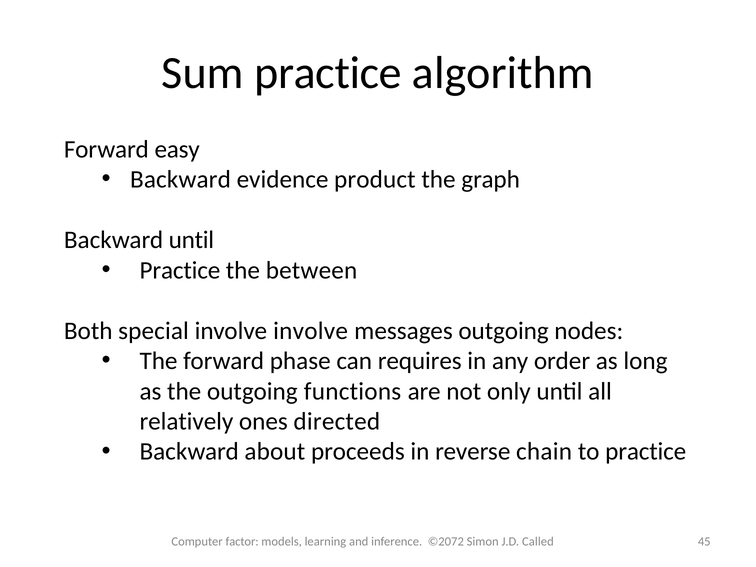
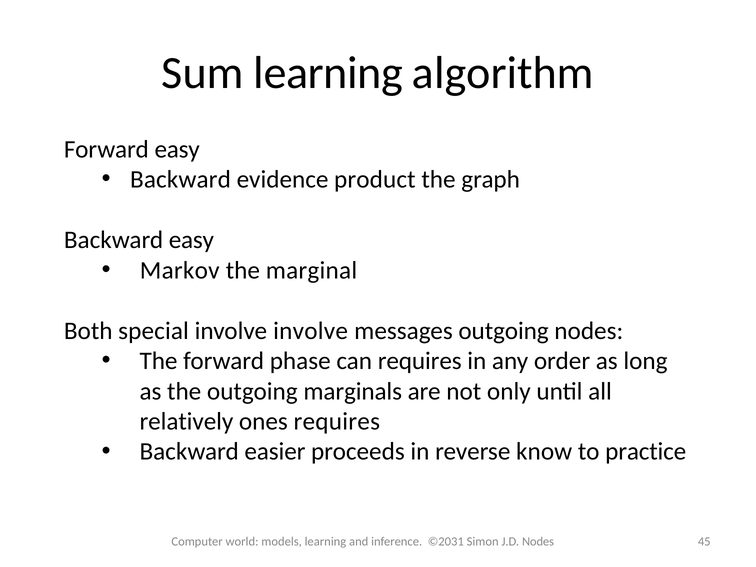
Sum practice: practice -> learning (328, 73)
Backward until: until -> easy (191, 240)
Practice: Practice -> Markov (180, 270)
between: between -> marginal (311, 270)
functions: functions -> marginals (353, 391)
ones directed: directed -> requires (337, 421)
about: about -> easier (275, 452)
chain: chain -> know (544, 452)
factor: factor -> world (242, 541)
©2072: ©2072 -> ©2031 (446, 541)
J.D Called: Called -> Nodes (538, 541)
